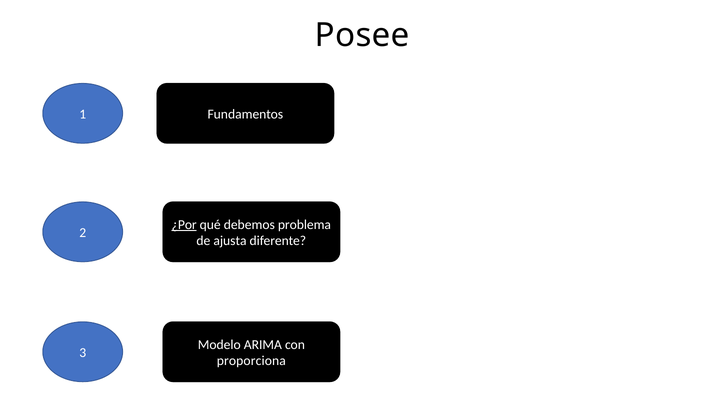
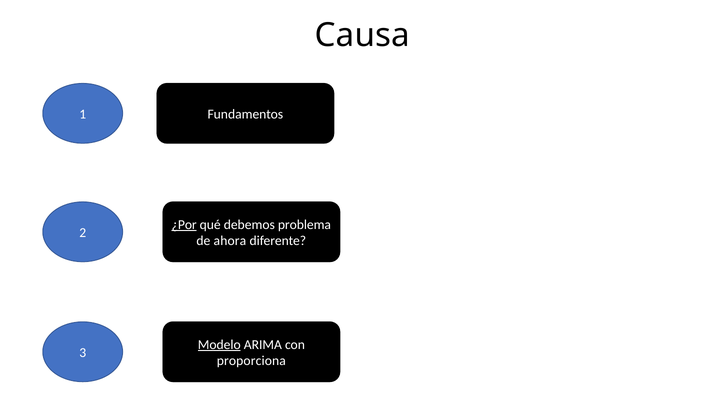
Posee: Posee -> Causa (362, 35)
ajusta: ajusta -> ahora (230, 241)
Modelo underline: none -> present (219, 344)
